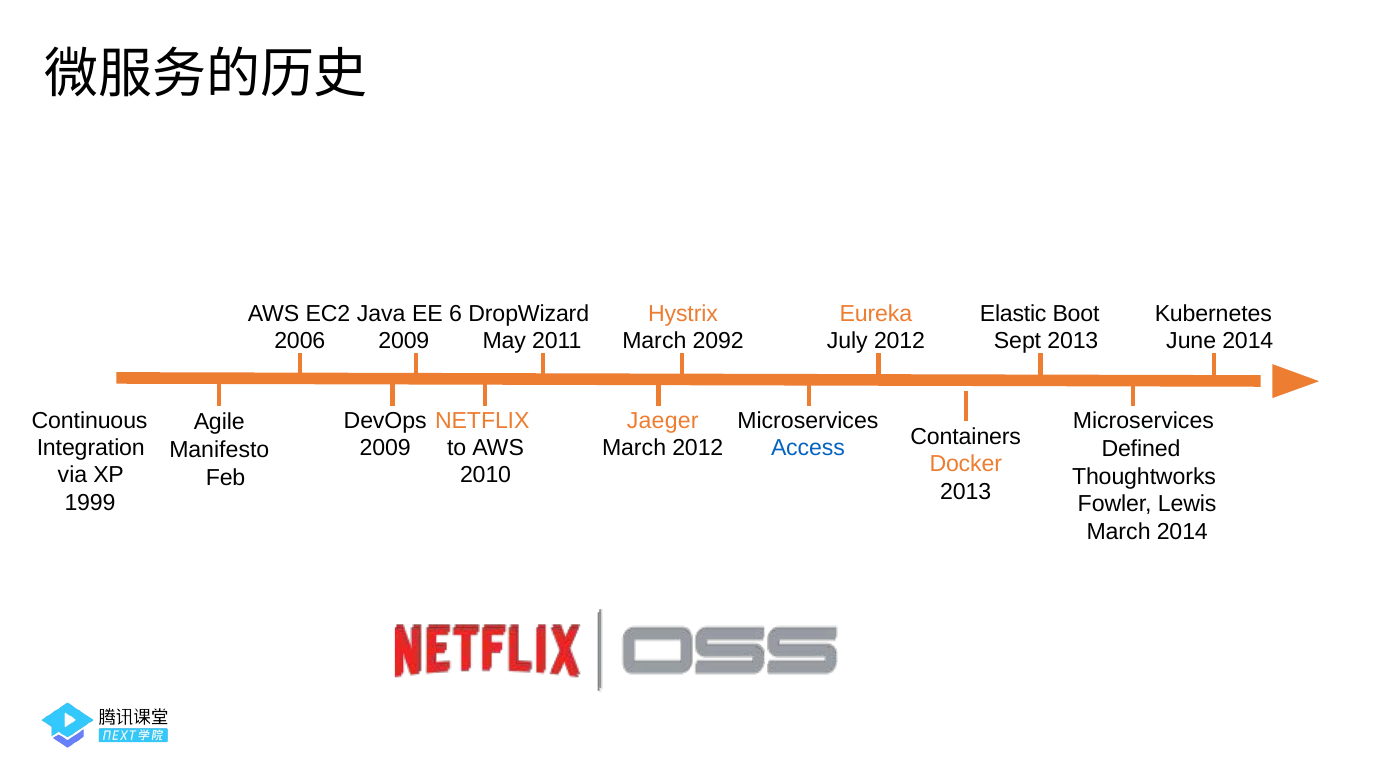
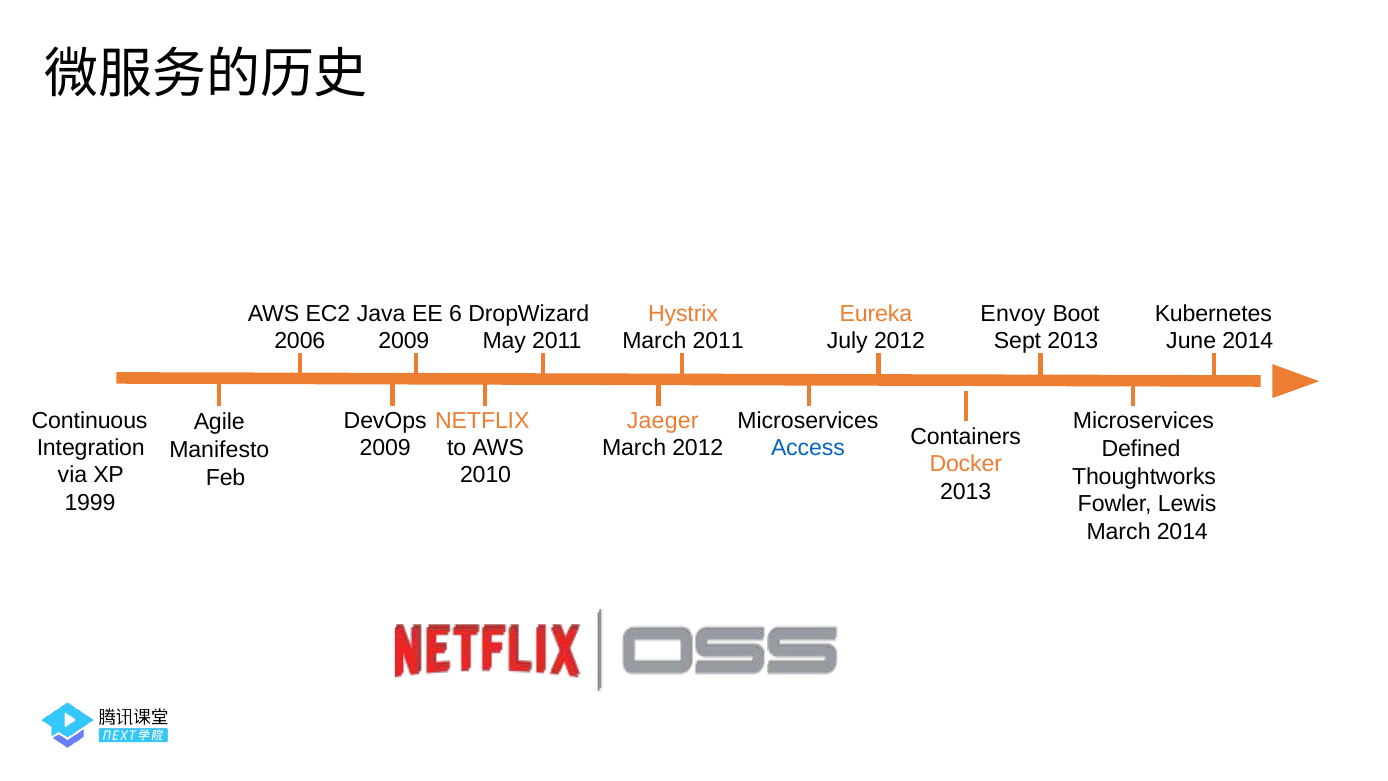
Elastic: Elastic -> Envoy (1013, 314)
March 2092: 2092 -> 2011 (718, 341)
